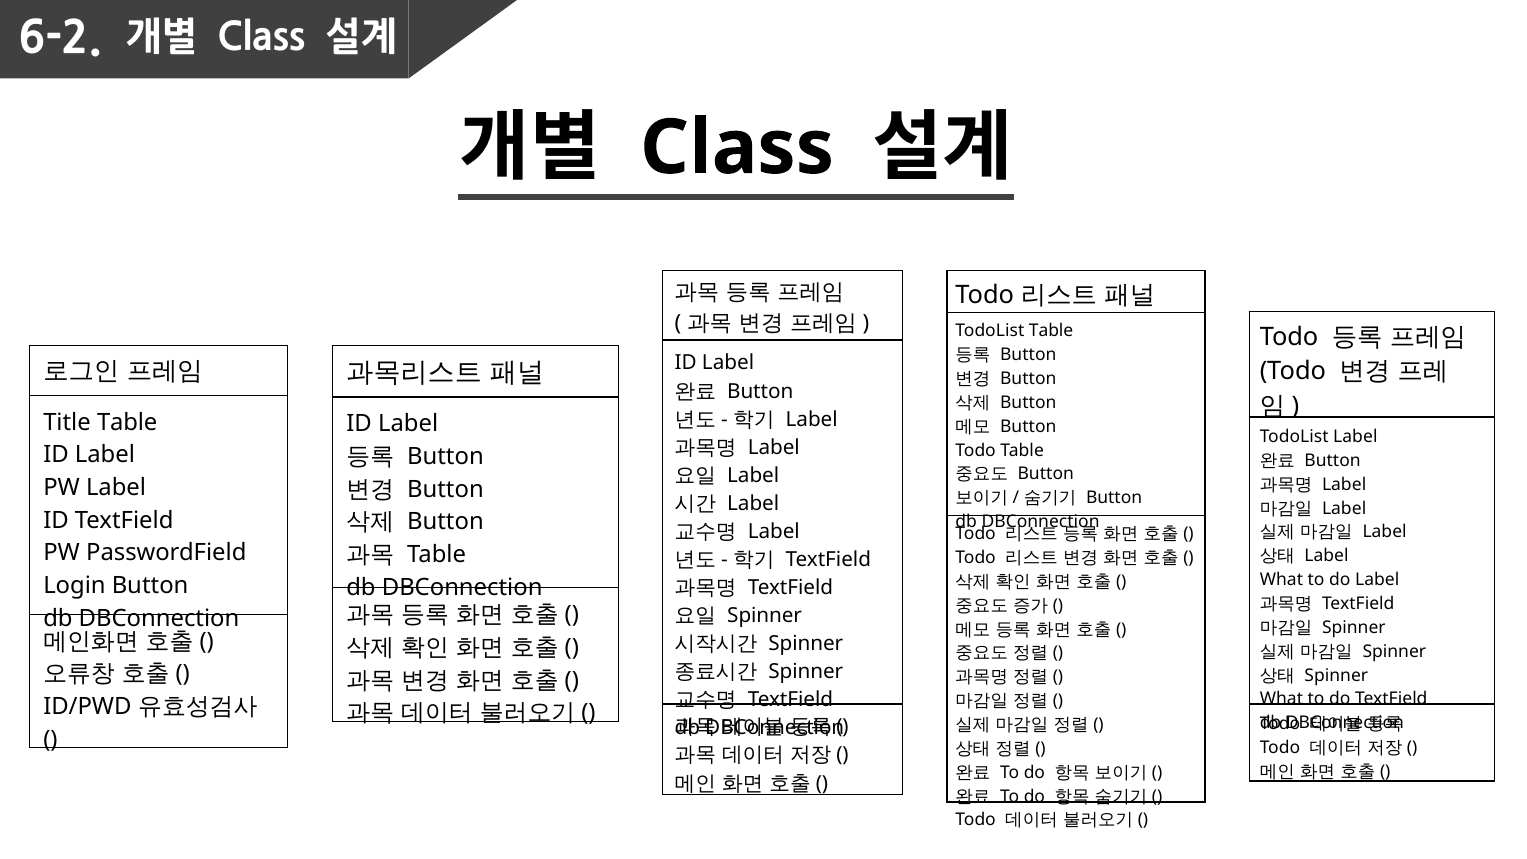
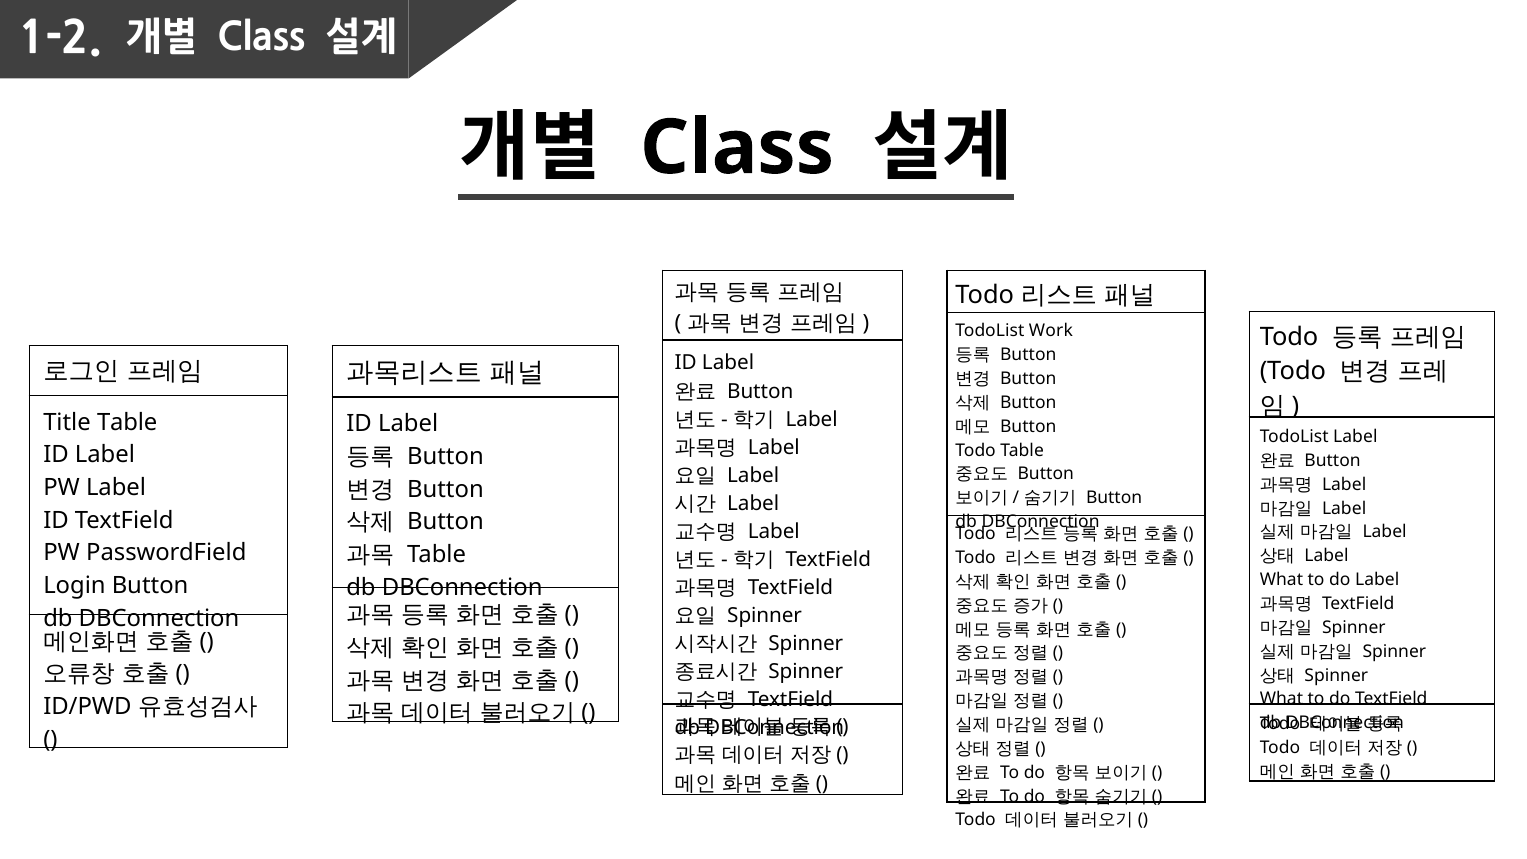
6-2: 6-2 -> 1-2 (60, 38)
TodoList Table: Table -> Work (1051, 331)
